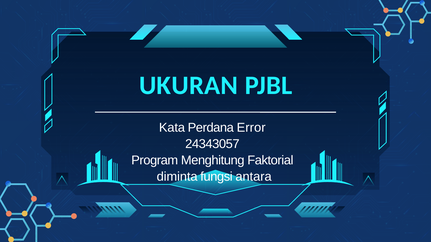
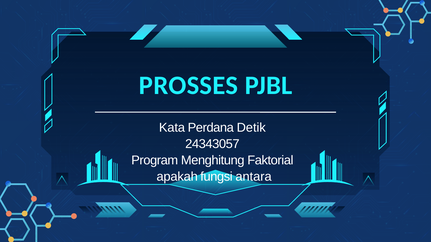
UKURAN: UKURAN -> PROSSES (189, 86)
Error: Error -> Detik (251, 128)
diminta: diminta -> apakah (177, 177)
